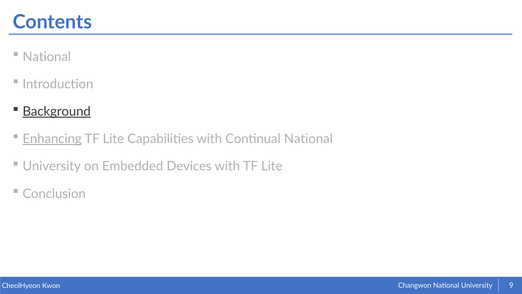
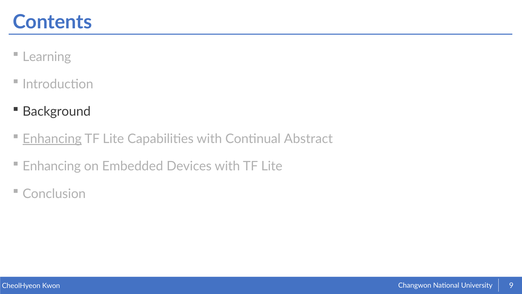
National: National -> Learning (47, 57)
Background underline: present -> none (57, 111)
Continual National: National -> Abstract (308, 139)
University: University -> Enhancing (52, 166)
